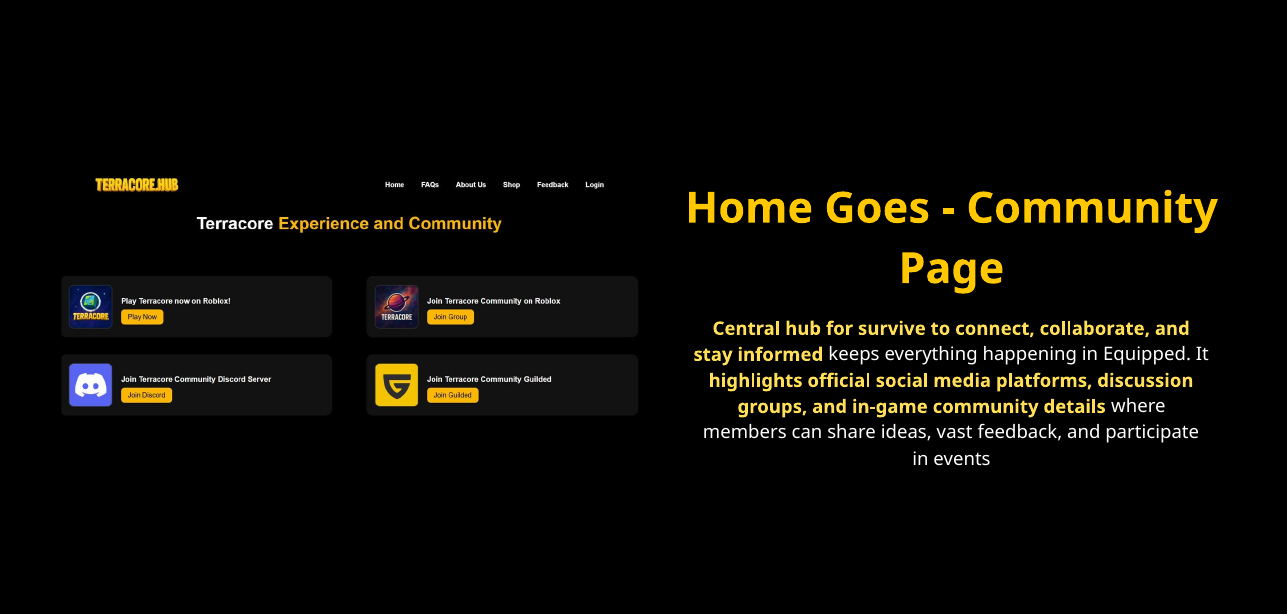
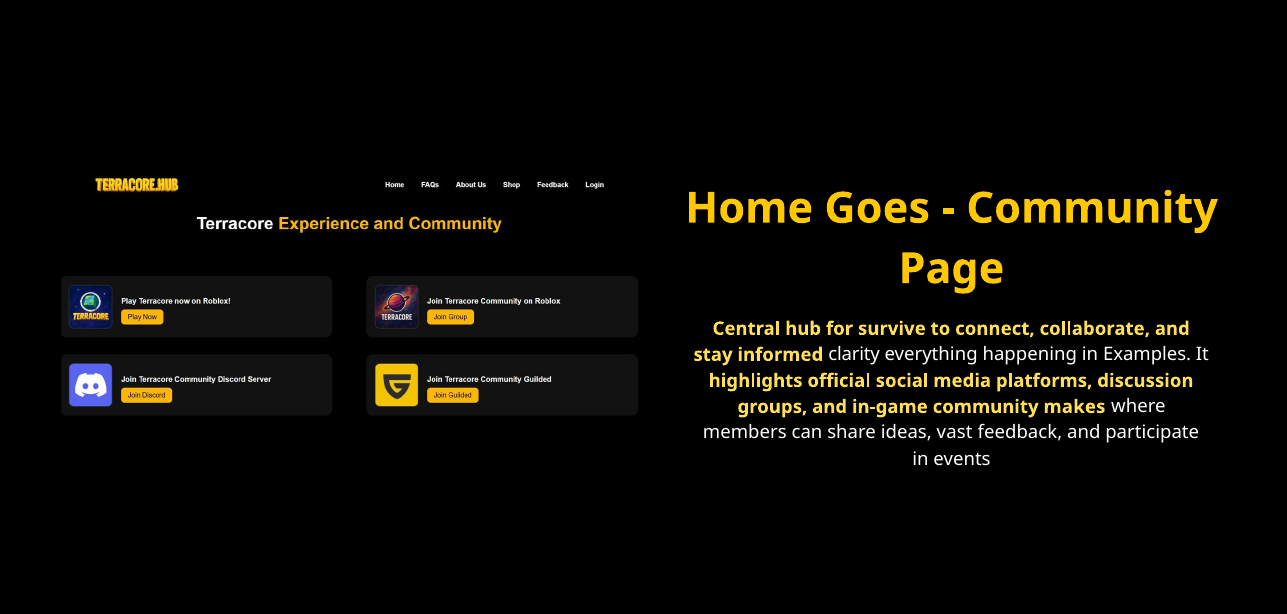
keeps: keeps -> clarity (854, 355)
Equipped: Equipped -> Examples (1147, 355)
details: details -> makes (1074, 407)
